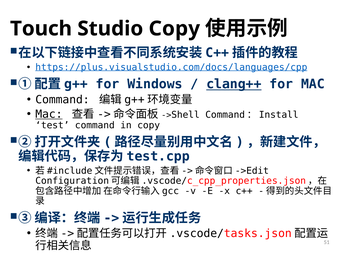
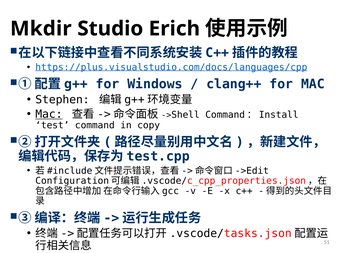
Touch: Touch -> Mkdir (41, 29)
Studio Copy: Copy -> Erich (174, 29)
clang++ underline: present -> none (234, 84)
Command: Command -> Stephen (62, 100)
